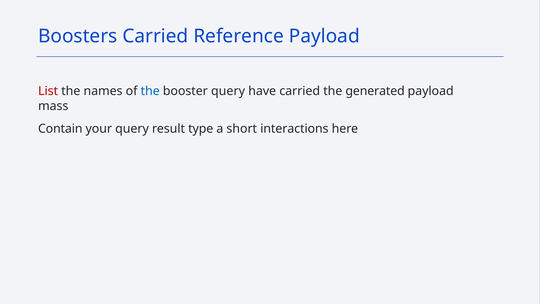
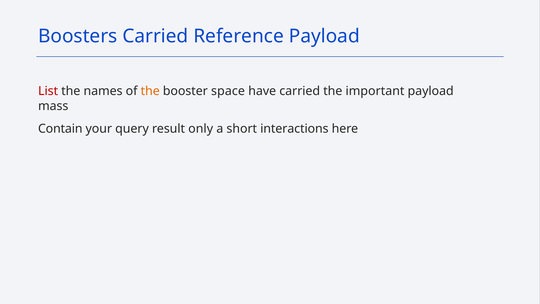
the colour: blue -> orange (150, 91)
booster query: query -> space (228, 91)
generated: generated -> important (375, 91)
type: type -> only (201, 129)
